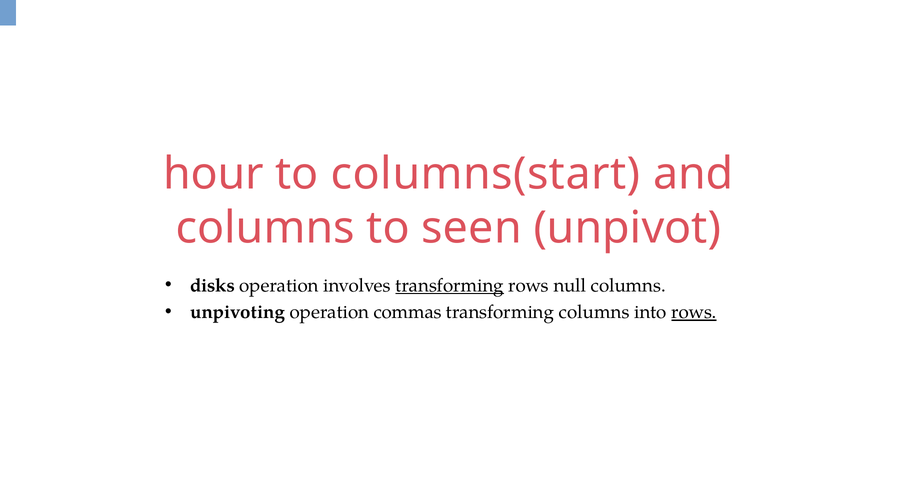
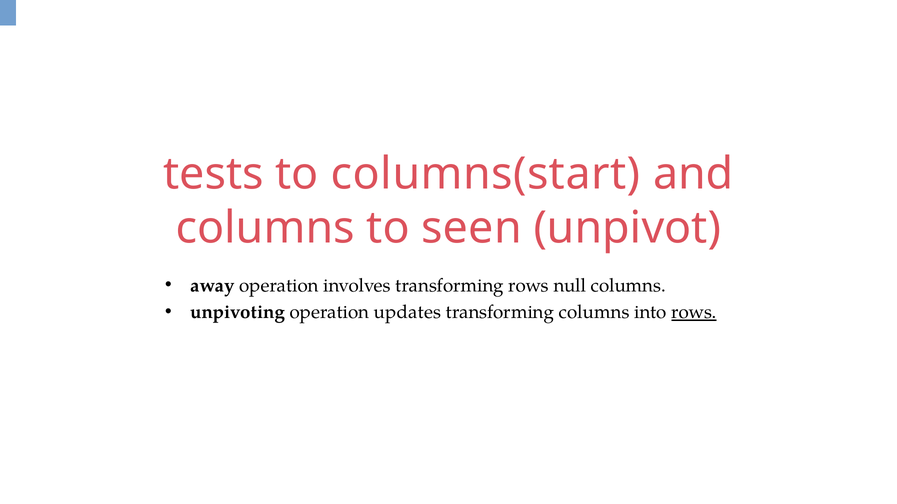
hour: hour -> tests (213, 174)
disks: disks -> away (212, 286)
transforming underline: present -> none (450, 286)
commas: commas -> updates (408, 313)
